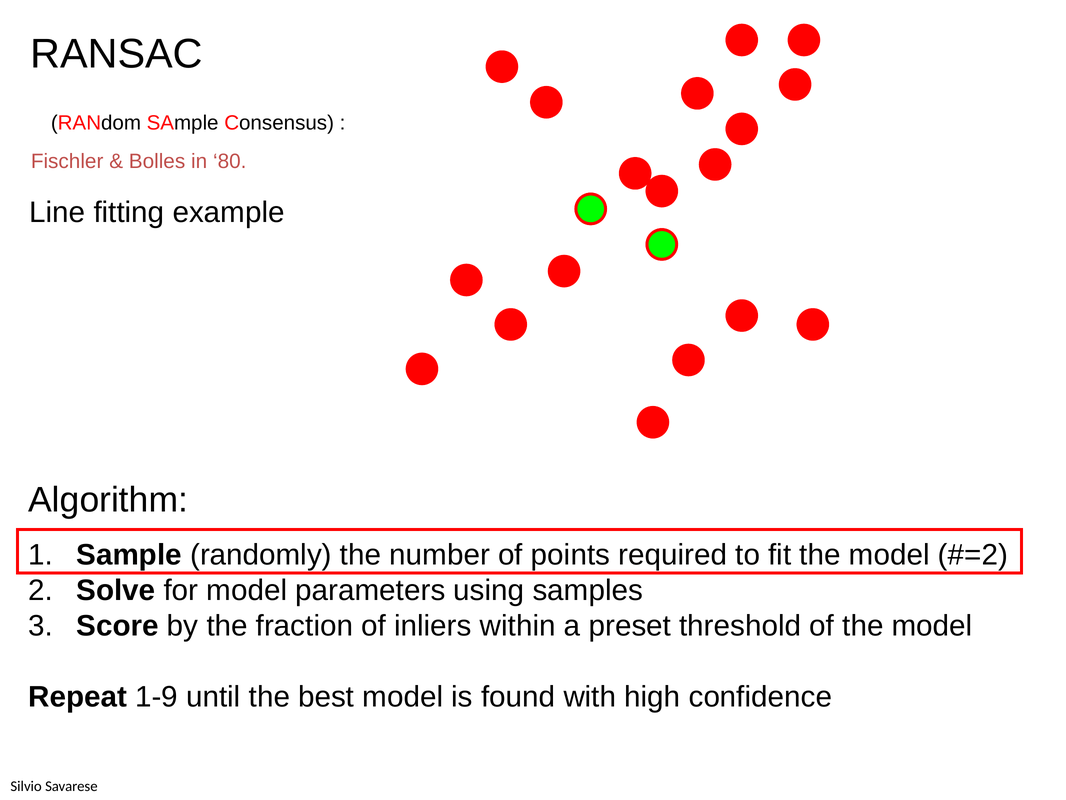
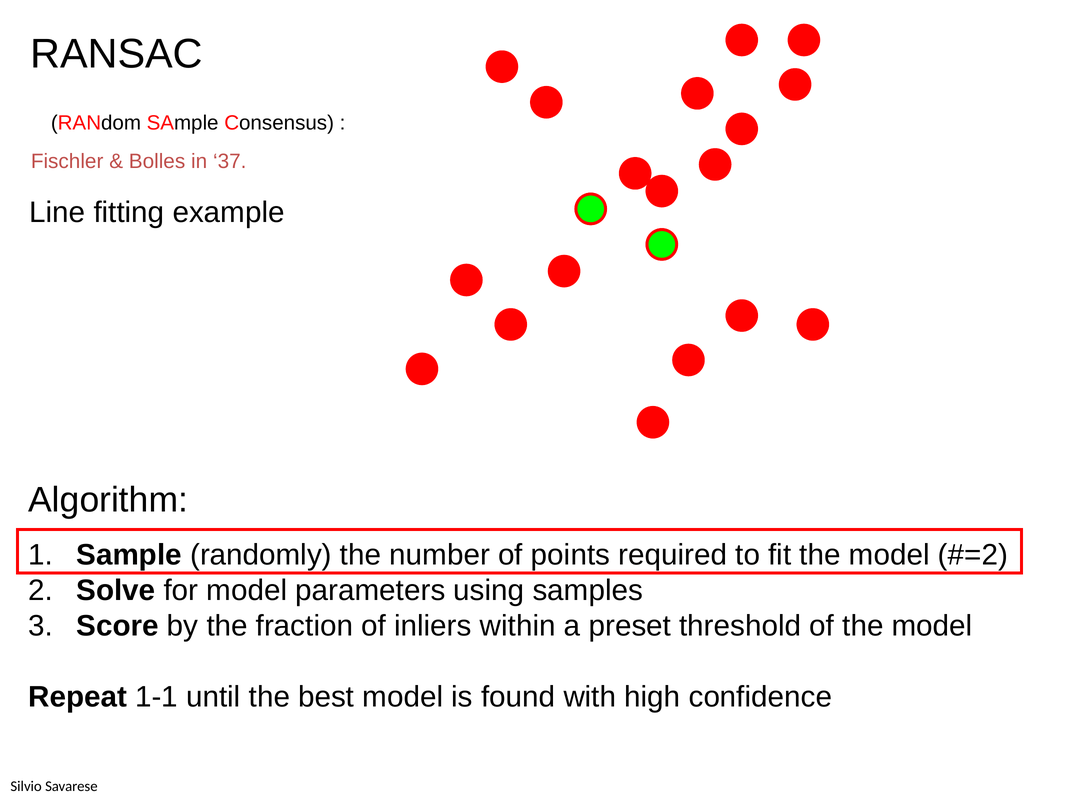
80: 80 -> 37 (230, 161)
1-9: 1-9 -> 1-1 (157, 697)
